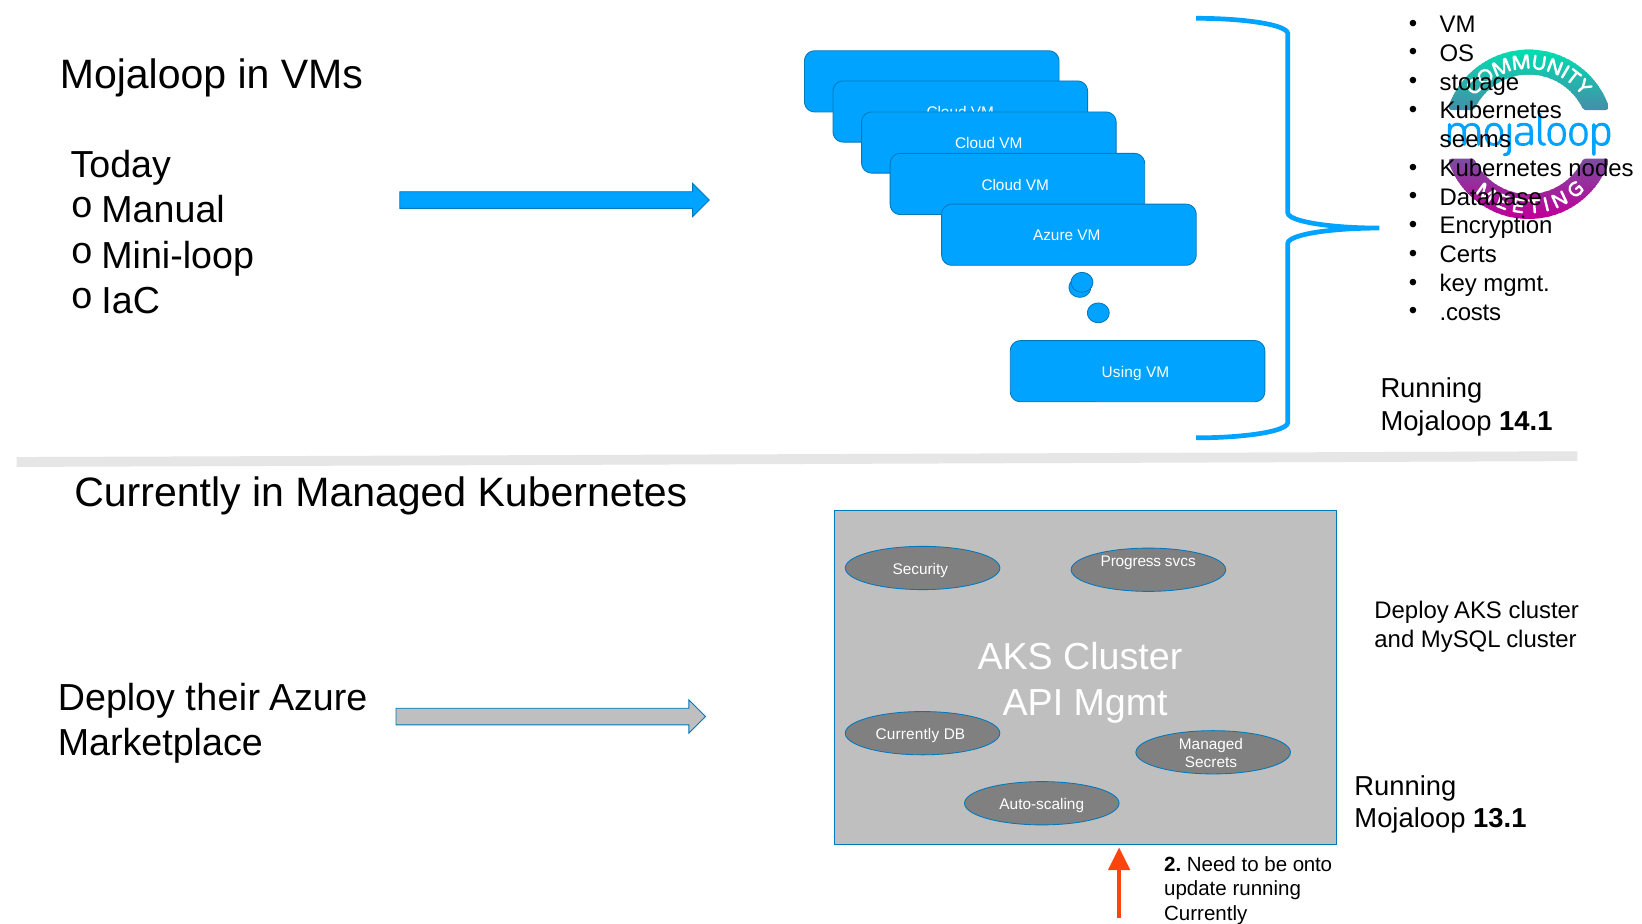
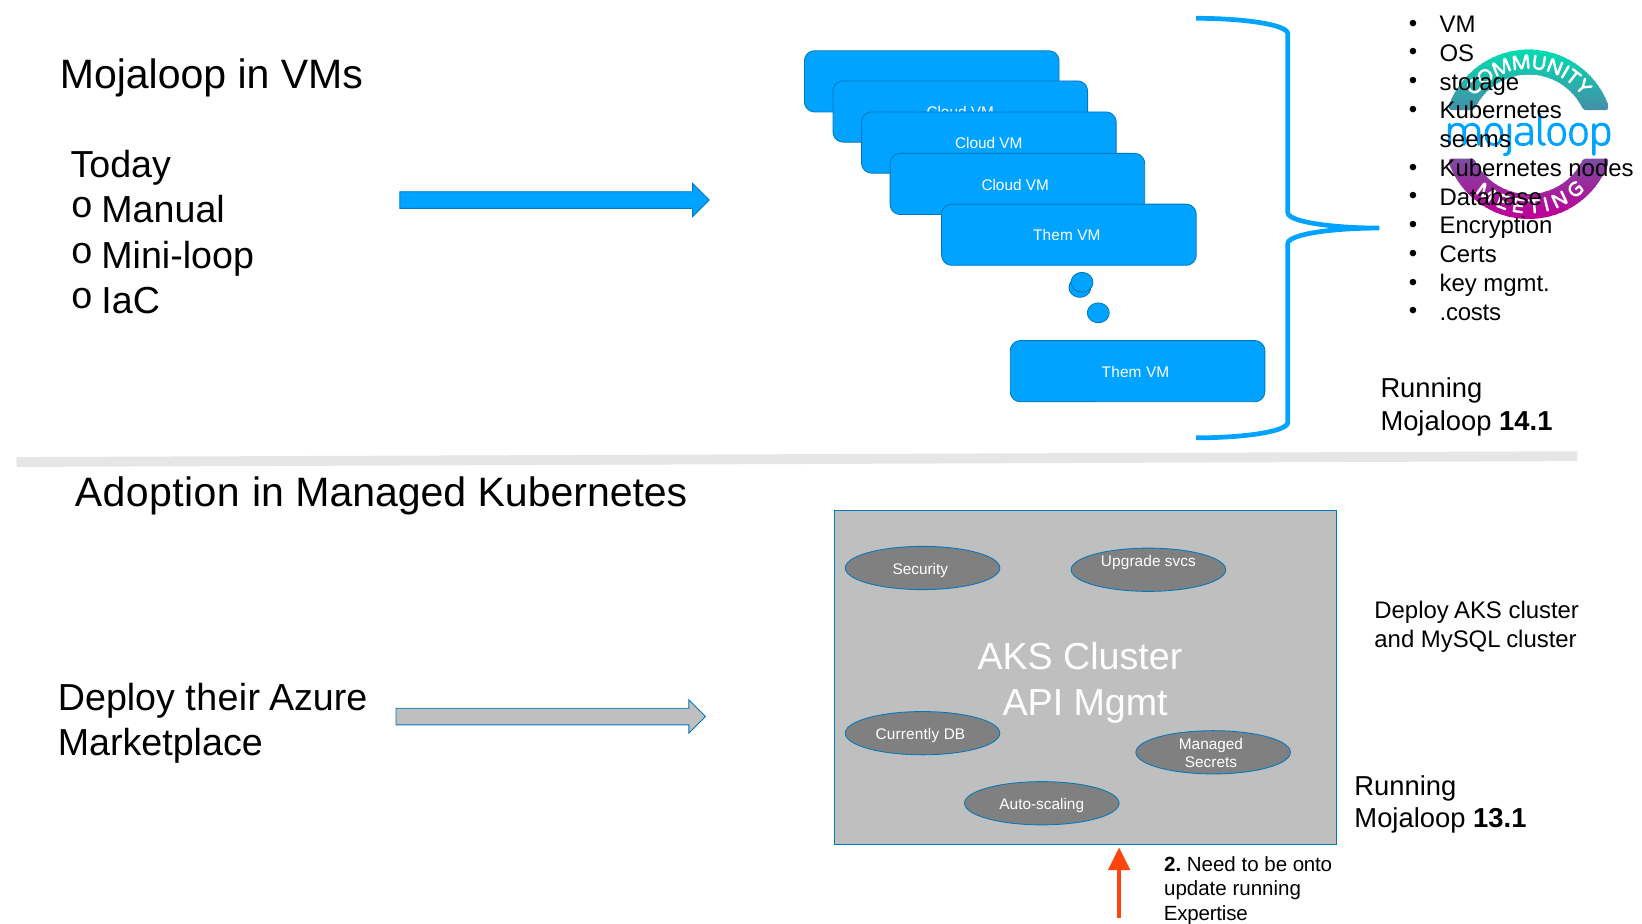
Azure: Azure -> Them (1053, 236)
Using: Using -> Them (1122, 372)
Currently: Currently -> Adoption (157, 492)
Progress: Progress -> Upgrade (1131, 561)
Currently: Currently -> Expertise (1206, 913)
